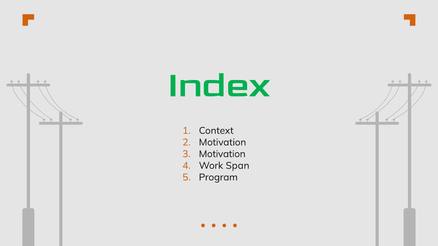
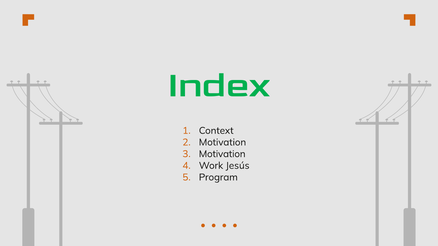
Span: Span -> Jesús (238, 166)
